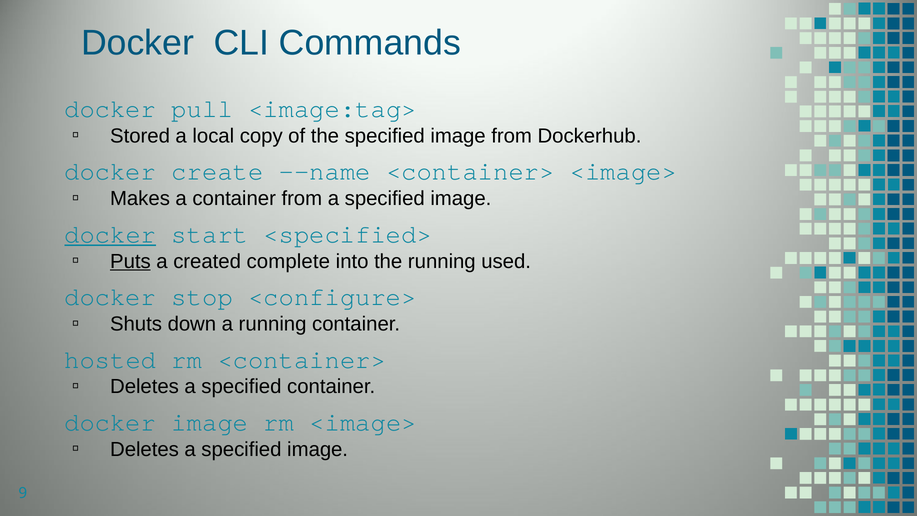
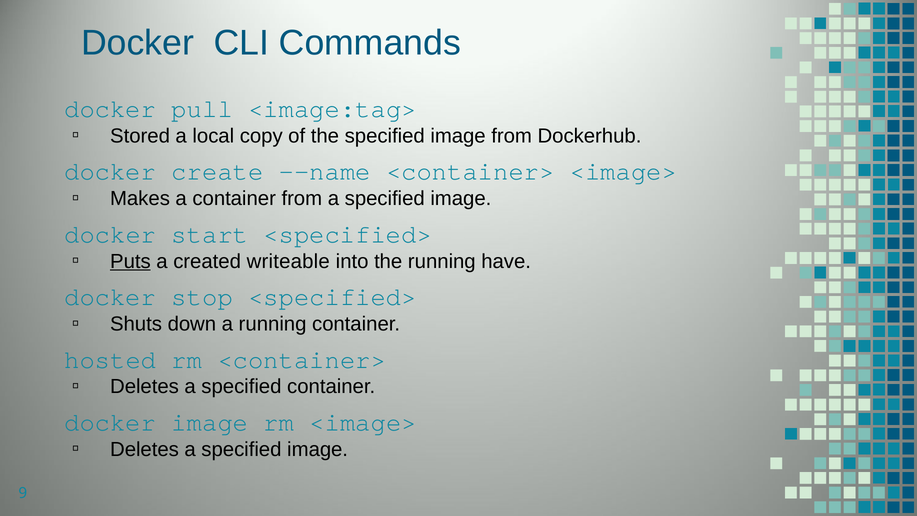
docker underline: present -> none (110, 234)
complete: complete -> writeable (288, 261)
used: used -> have (506, 261)
stop <configure>: <configure> -> <specified> (332, 297)
